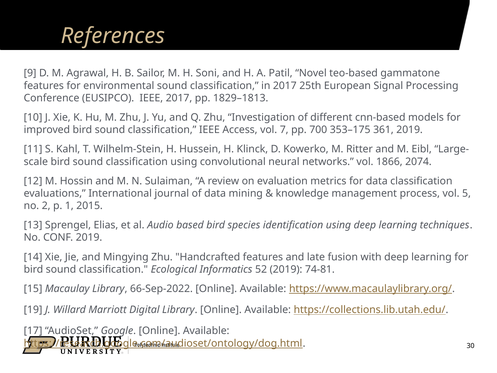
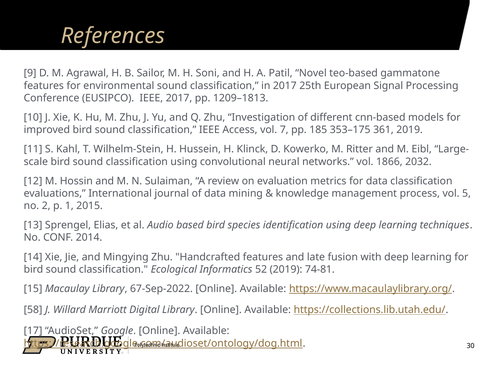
1829–1813: 1829–1813 -> 1209–1813 (241, 98)
700: 700 -> 185 (318, 130)
2074: 2074 -> 2032 (418, 161)
CONF 2019: 2019 -> 2014 (89, 237)
66-Sep-2022: 66-Sep-2022 -> 67-Sep-2022 (161, 289)
19: 19 -> 58 (33, 310)
